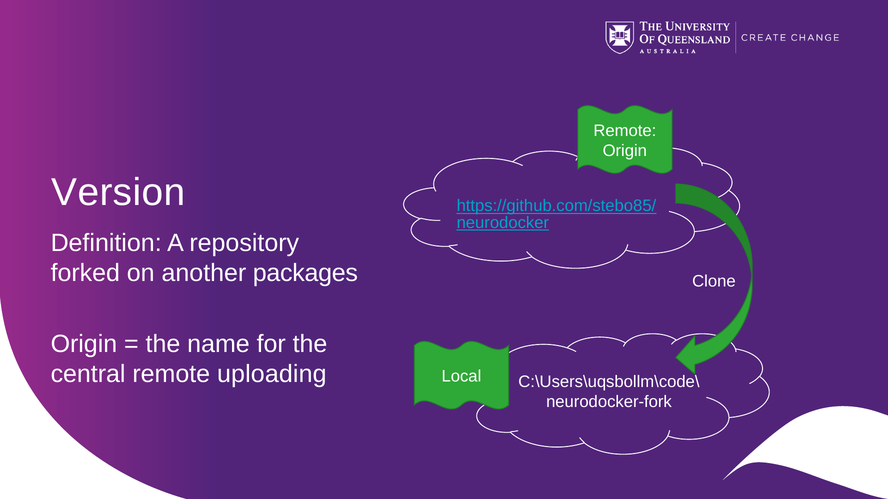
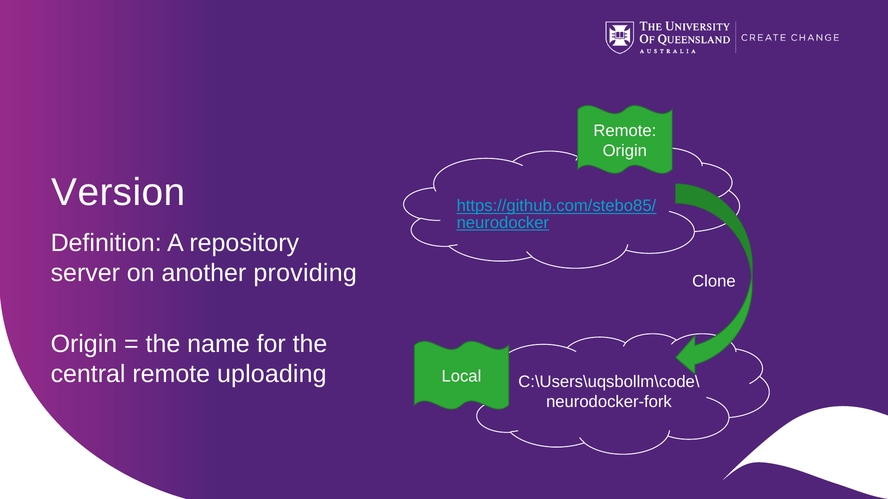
forked: forked -> server (85, 273)
packages: packages -> providing (305, 273)
